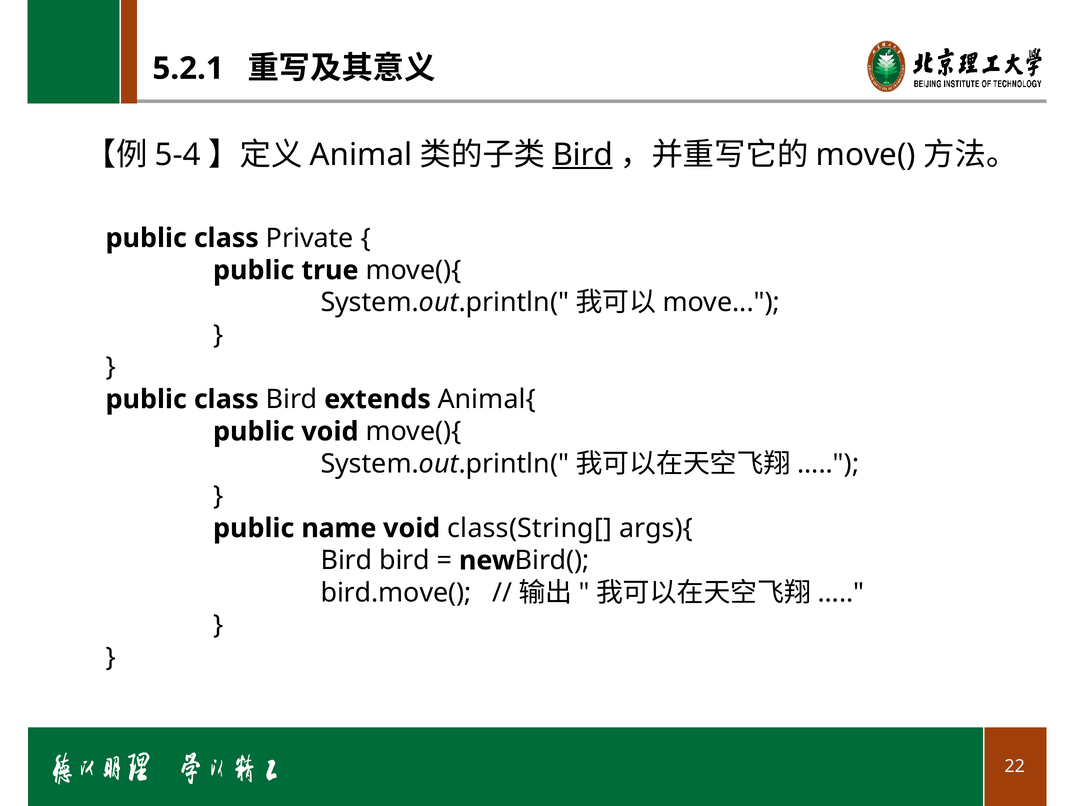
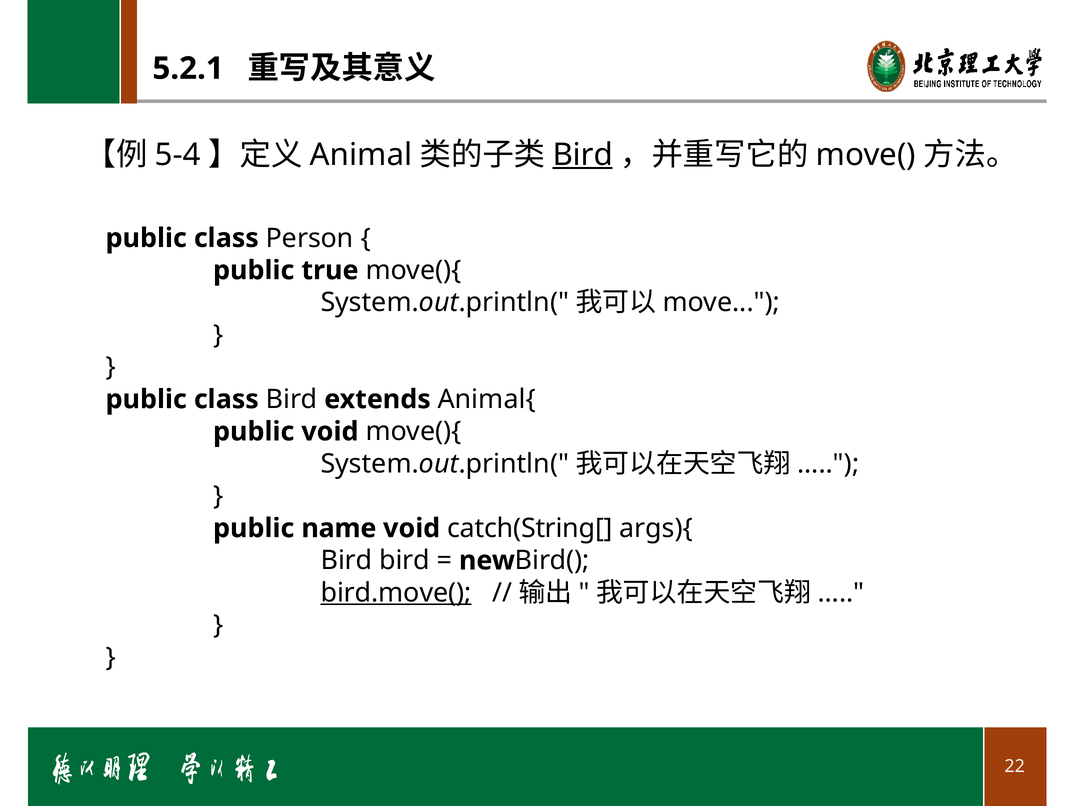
Private: Private -> Person (310, 238)
class(String[: class(String[ -> catch(String[ (530, 528)
bird.move( underline: none -> present (396, 593)
